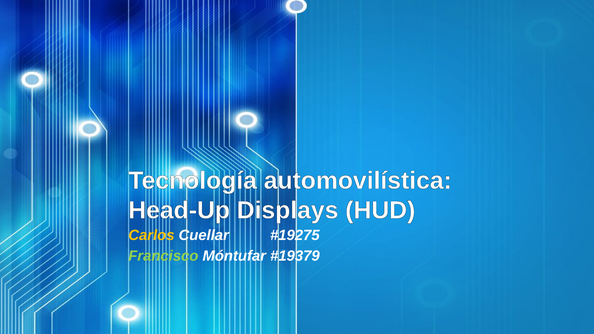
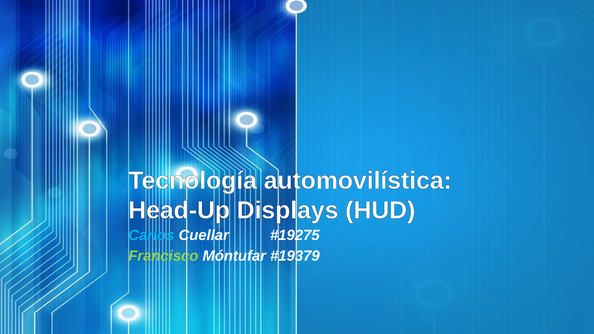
Carlos colour: yellow -> light blue (151, 235)
